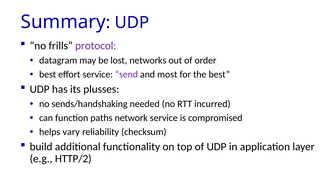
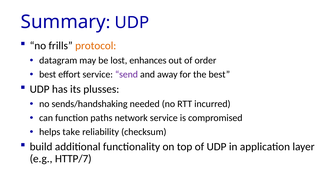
protocol colour: purple -> orange (96, 46)
networks: networks -> enhances (148, 61)
most: most -> away (167, 75)
vary: vary -> take (71, 132)
HTTP/2: HTTP/2 -> HTTP/7 (73, 159)
